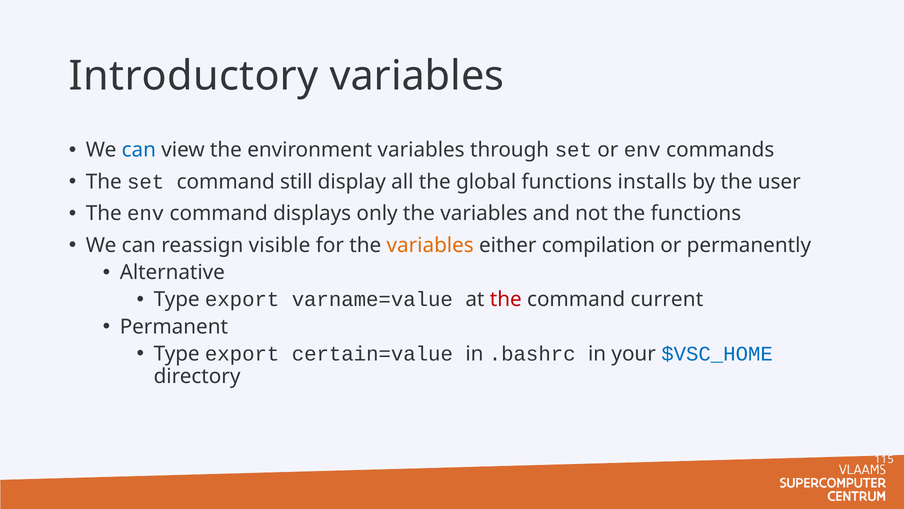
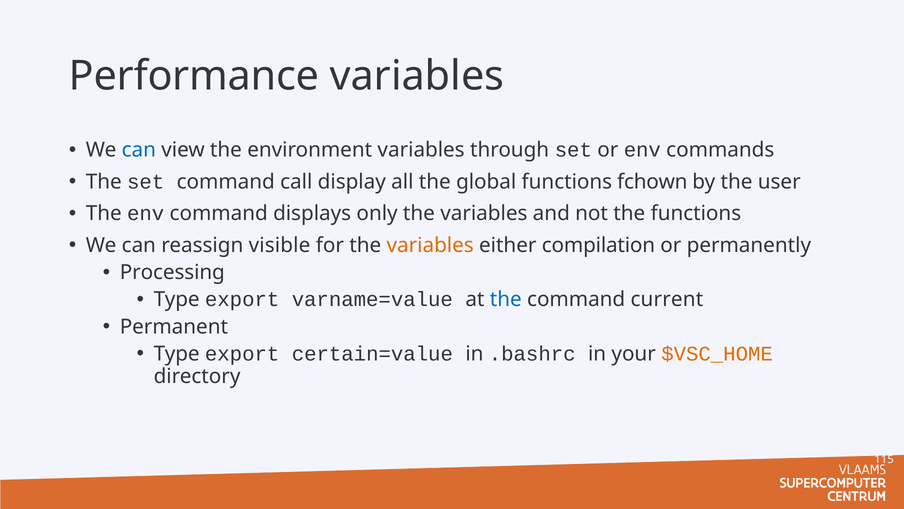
Introductory: Introductory -> Performance (194, 76)
still: still -> call (296, 182)
installs: installs -> fchown (652, 182)
Alternative: Alternative -> Processing (172, 272)
the colour: red -> blue (506, 299)
$VSC_HOME colour: blue -> orange (717, 353)
